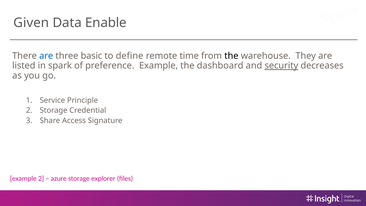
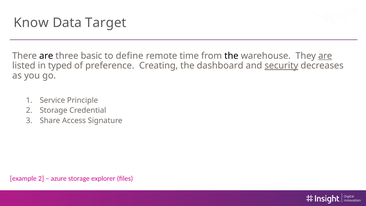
Given: Given -> Know (31, 23)
Enable: Enable -> Target (106, 23)
are colour: blue -> black (46, 56)
are underline: none -> present (325, 56)
spark: spark -> typed (60, 66)
preference Example: Example -> Creating (159, 66)
